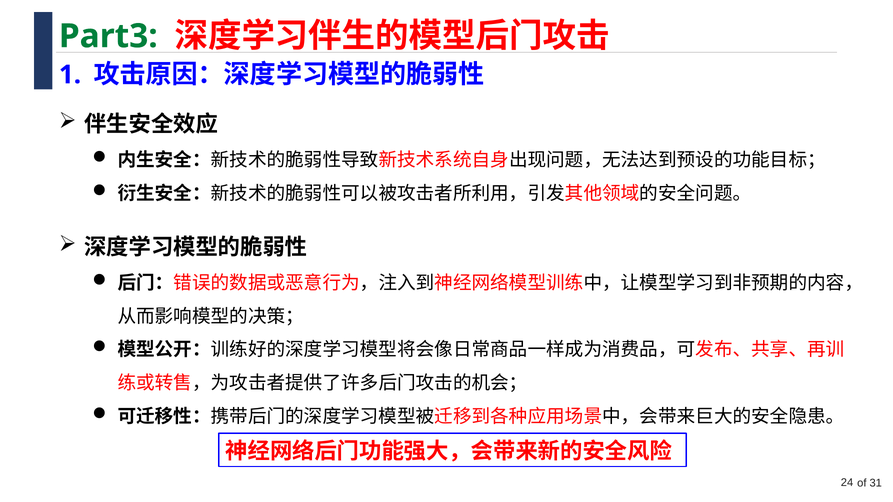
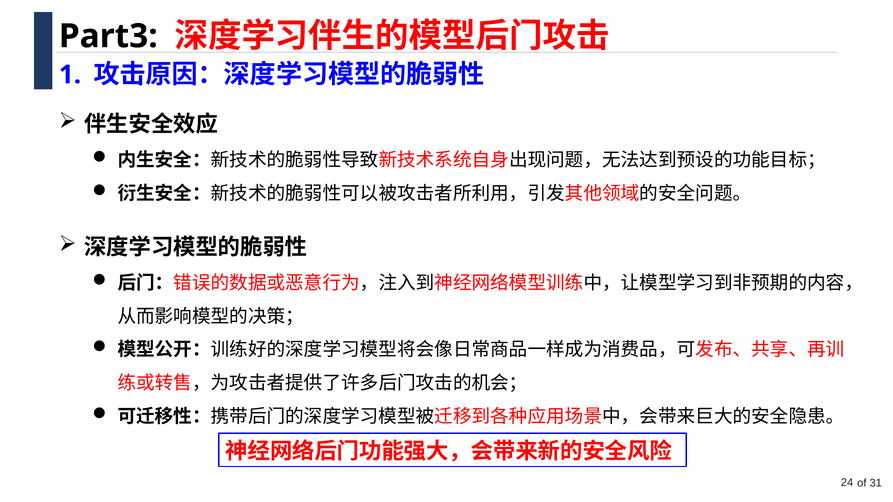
Part3 colour: green -> black (108, 36)
